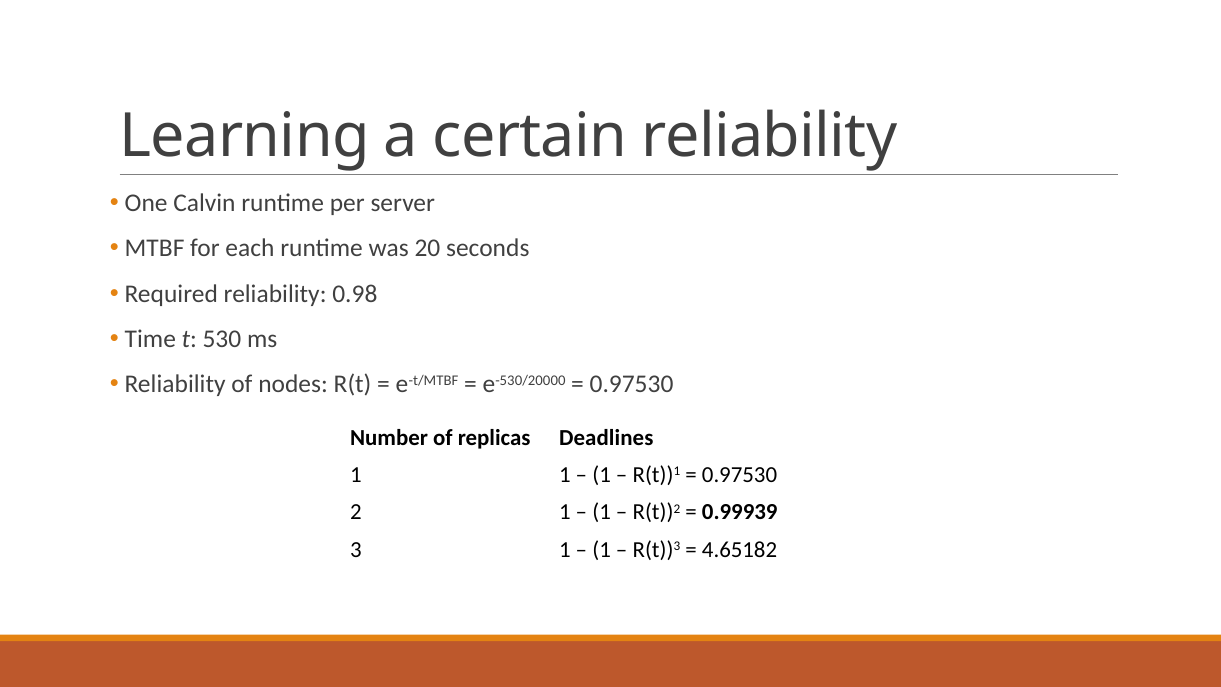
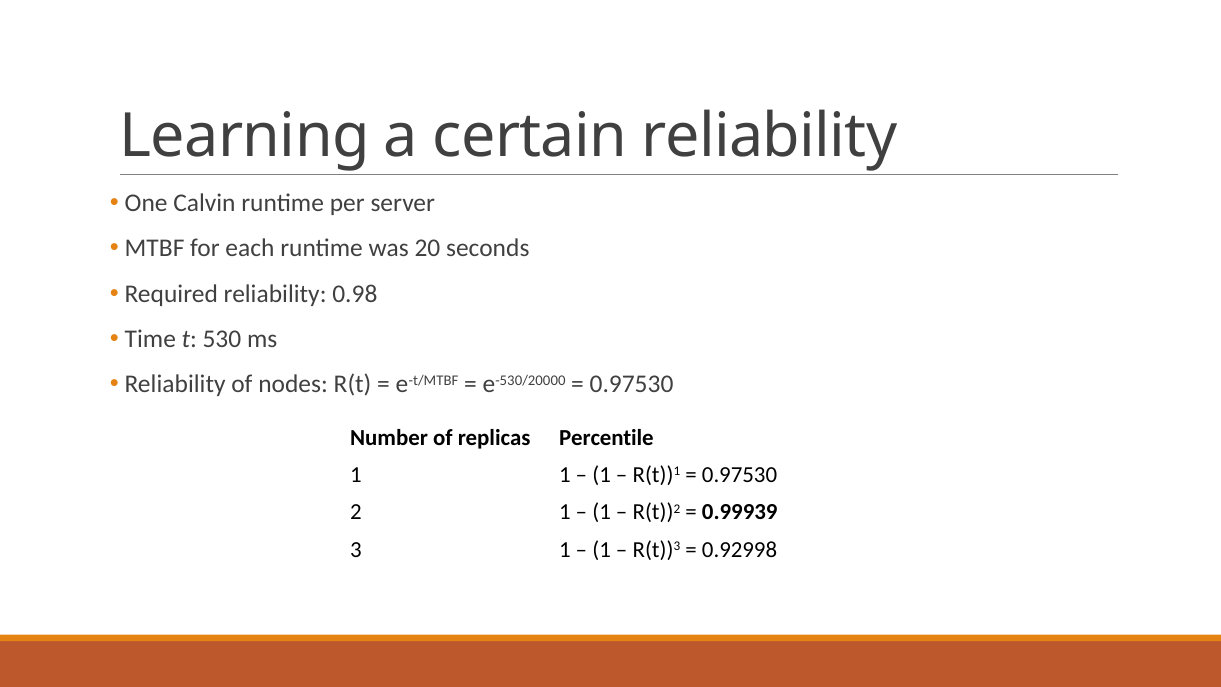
Deadlines: Deadlines -> Percentile (606, 438)
4.65182: 4.65182 -> 0.92998 (740, 549)
